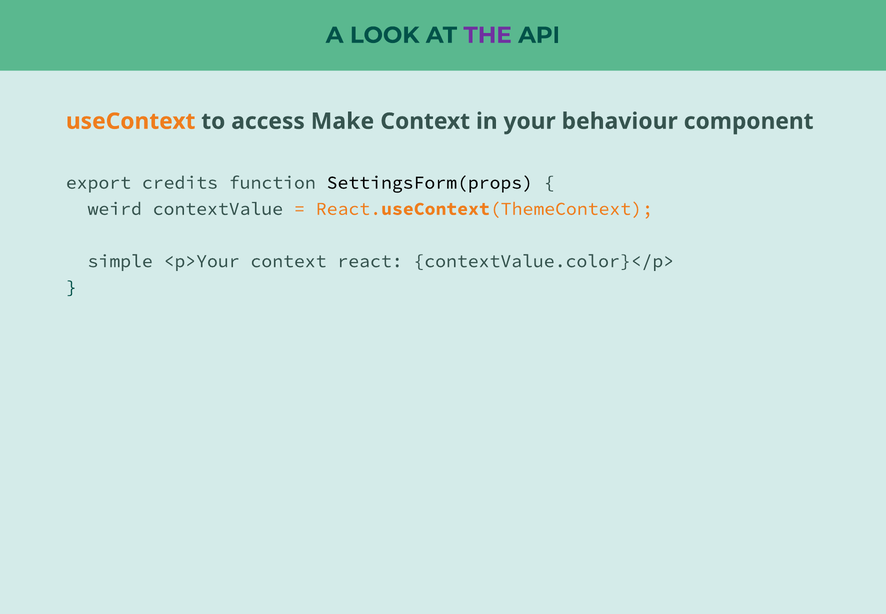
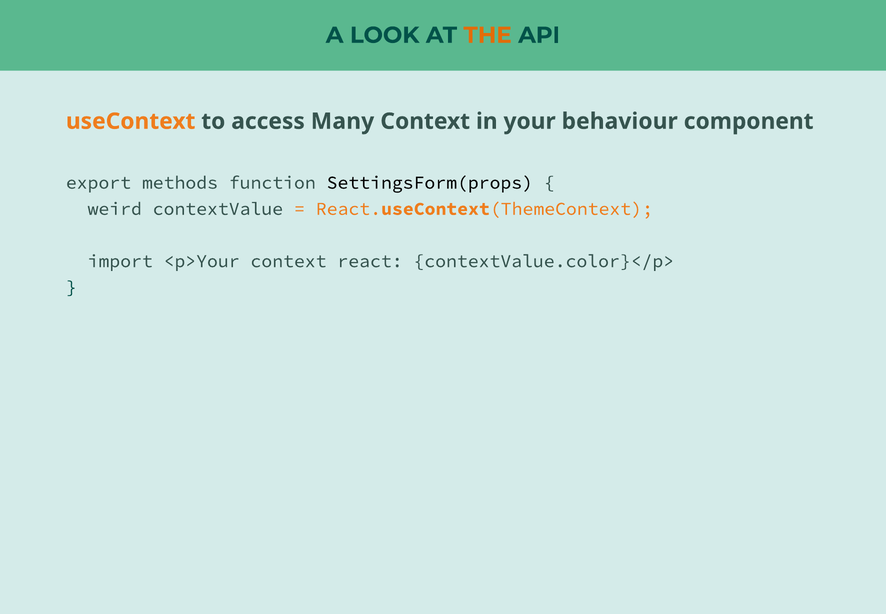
THE colour: purple -> orange (488, 35)
Make: Make -> Many (342, 121)
credits: credits -> methods (180, 182)
simple: simple -> import (120, 261)
